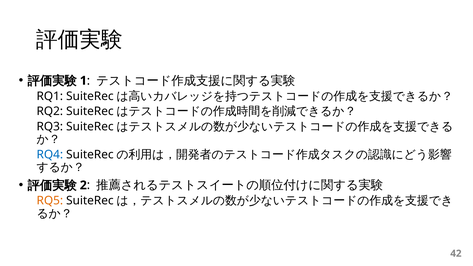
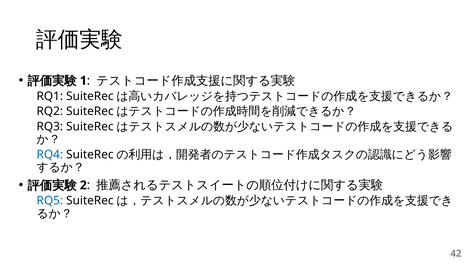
RQ5 colour: orange -> blue (50, 201)
